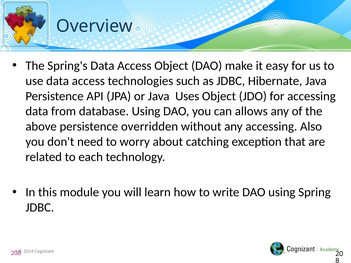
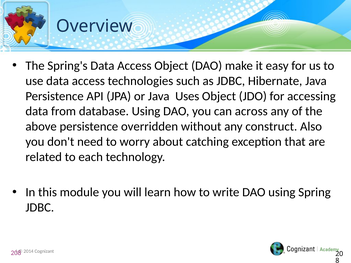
allows: allows -> across (251, 111)
any accessing: accessing -> construct (271, 127)
